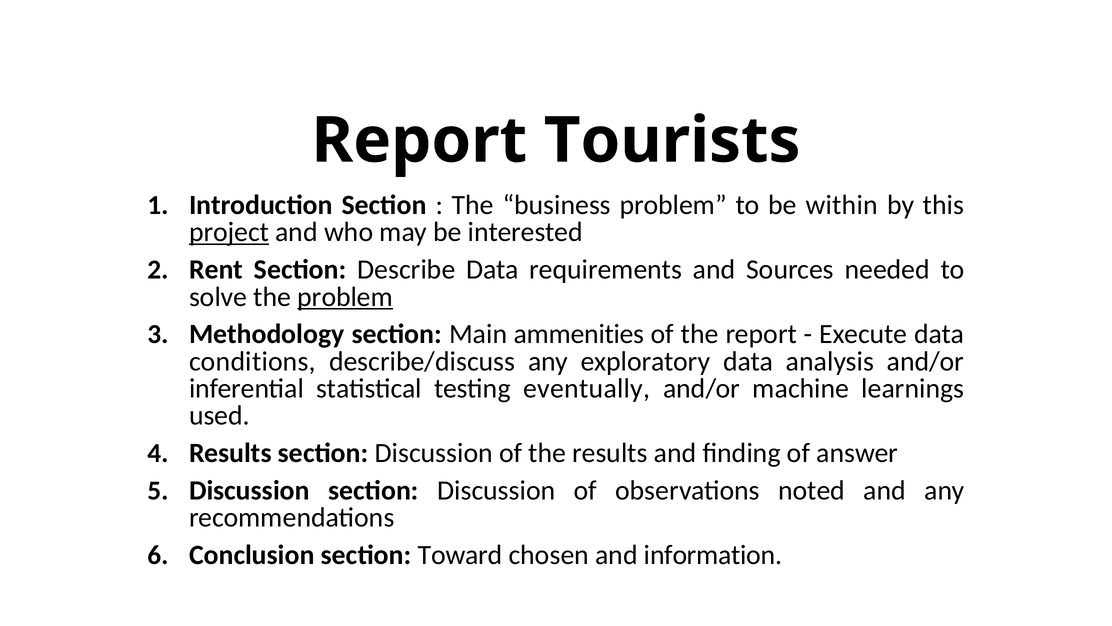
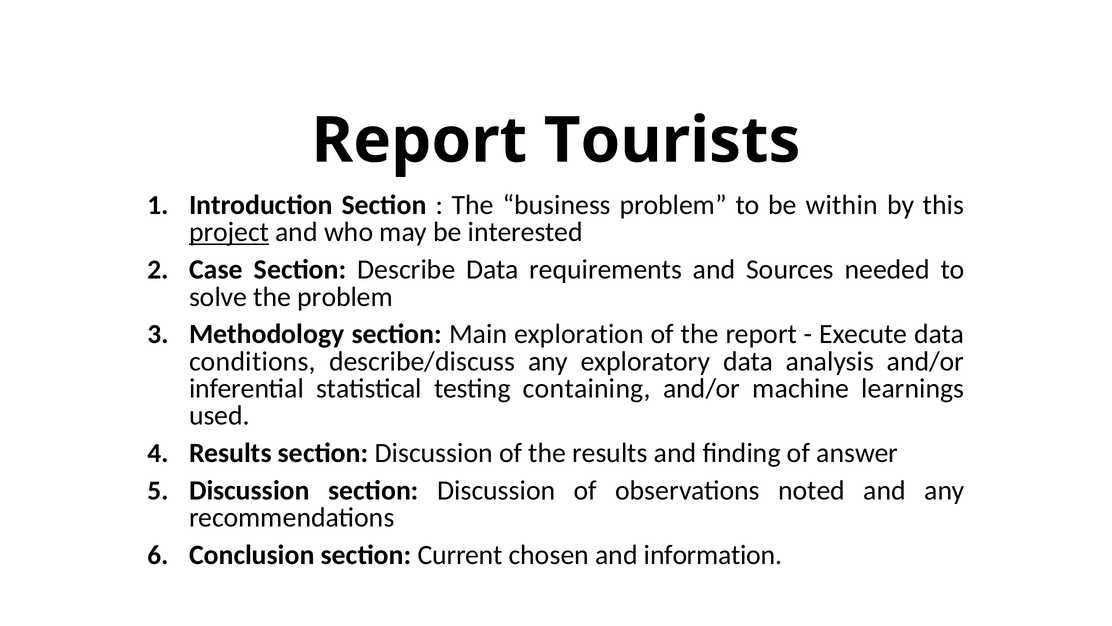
Rent: Rent -> Case (216, 270)
problem underline: present -> none (345, 297)
ammenities: ammenities -> exploration (579, 334)
eventually: eventually -> containing (587, 388)
Toward: Toward -> Current (460, 554)
